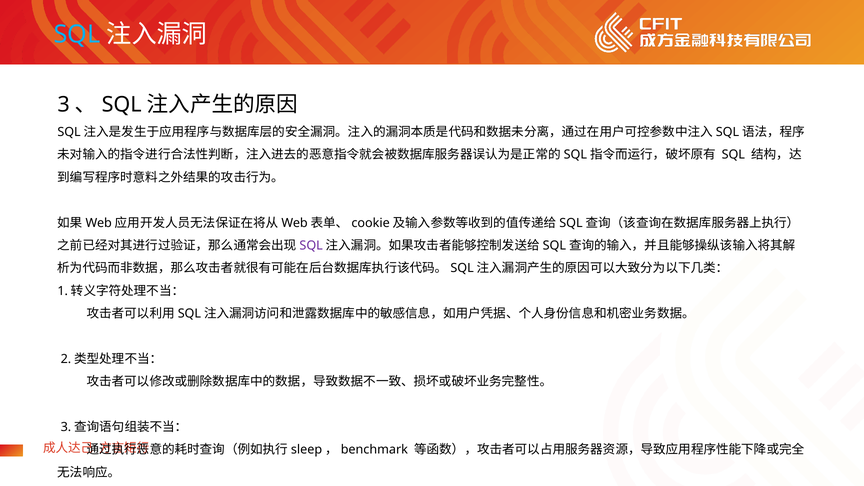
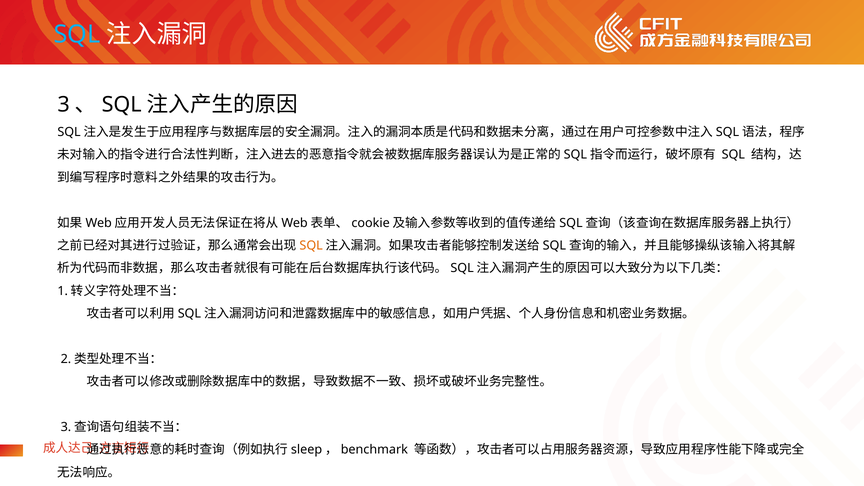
SQL colour: purple -> orange (311, 246)
